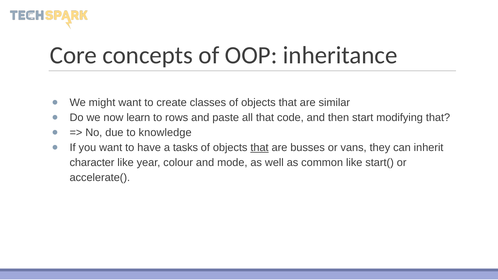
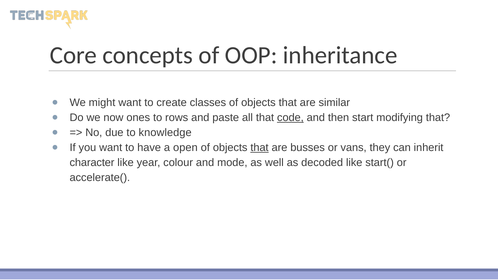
learn: learn -> ones (138, 118)
code underline: none -> present (290, 118)
tasks: tasks -> open (185, 148)
common: common -> decoded (322, 163)
